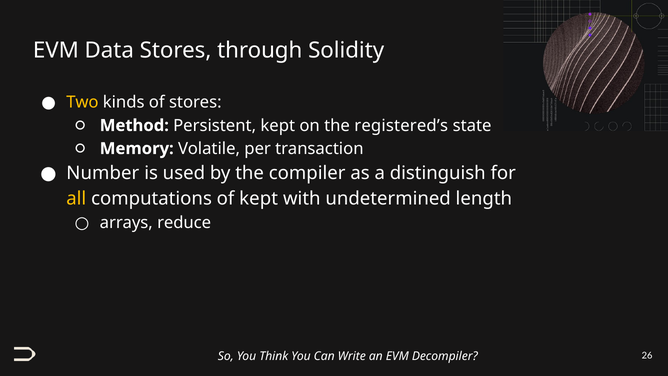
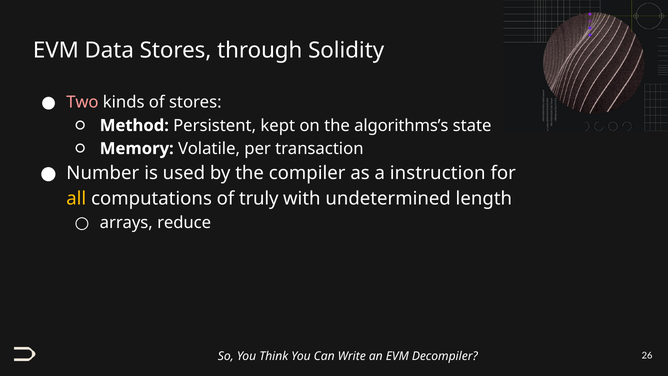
Two colour: yellow -> pink (82, 102)
registered’s: registered’s -> algorithms’s (401, 125)
distinguish: distinguish -> instruction (438, 173)
of kept: kept -> truly (259, 199)
